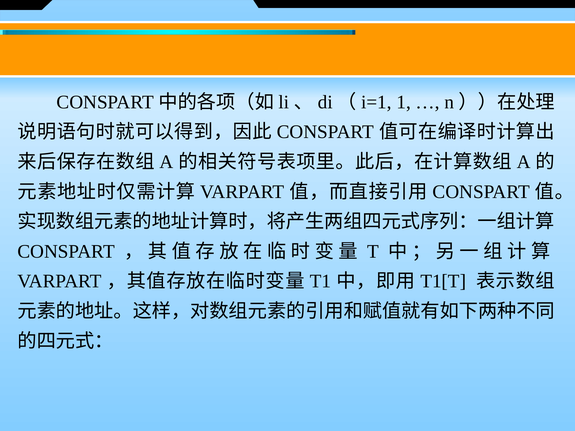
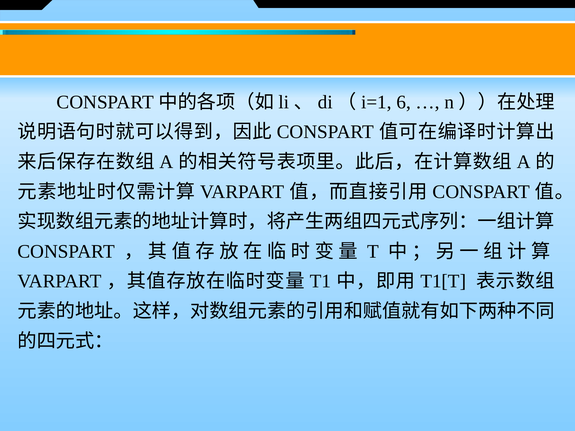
1: 1 -> 6 (404, 102)
